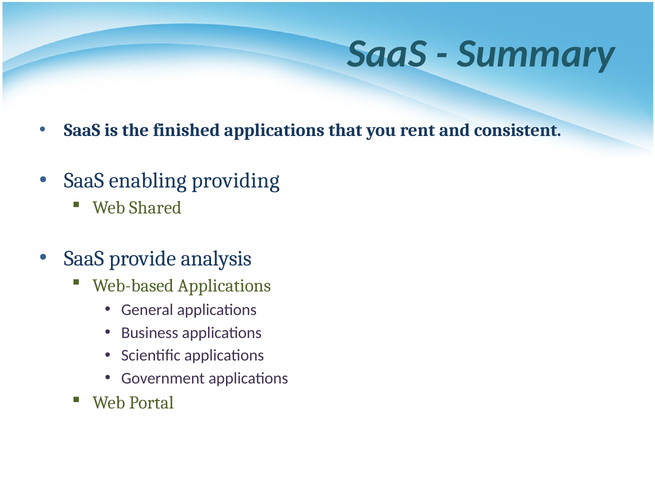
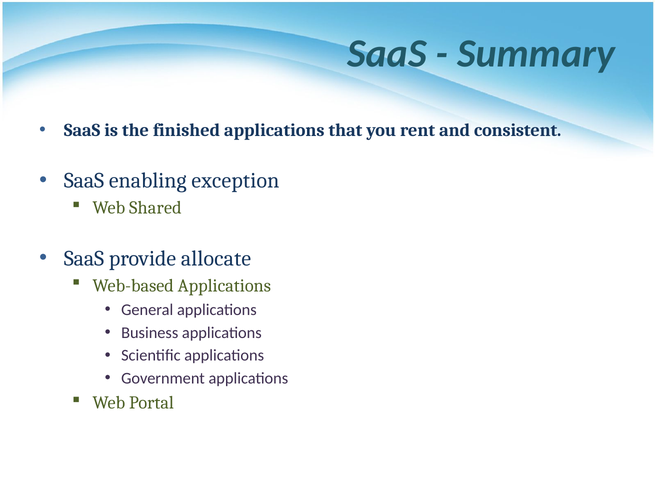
providing: providing -> exception (235, 181)
analysis: analysis -> allocate (216, 259)
